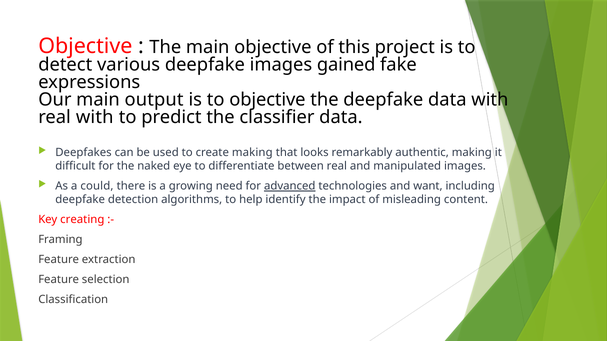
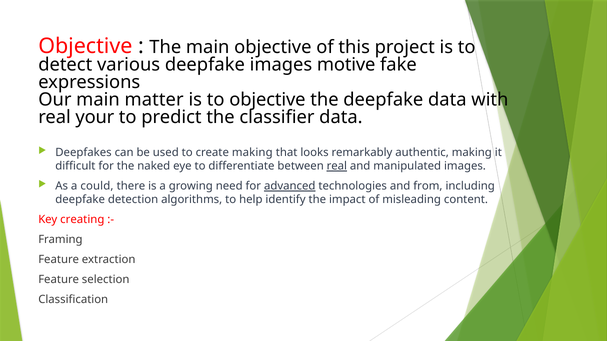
gained: gained -> motive (346, 65)
output: output -> matter (154, 100)
real with: with -> your (95, 118)
real underline: none -> present (337, 166)
want: want -> from (428, 186)
